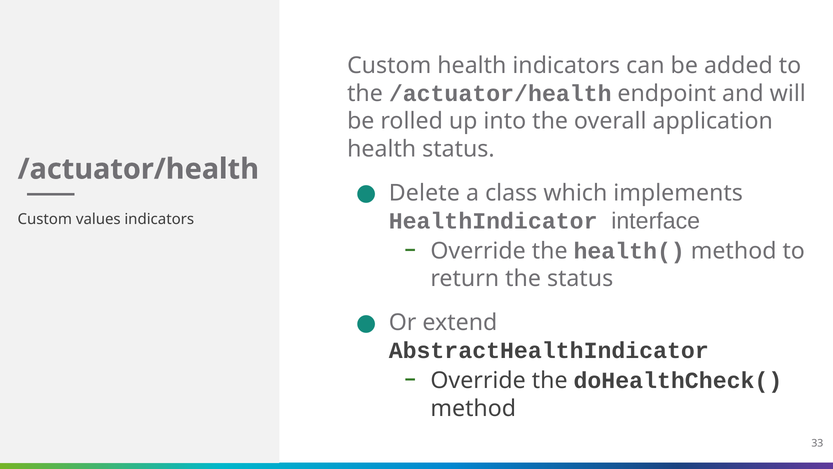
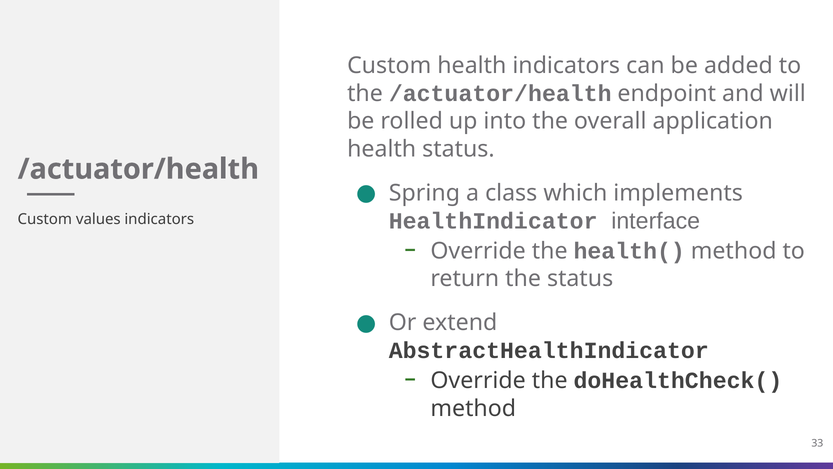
Delete: Delete -> Spring (424, 193)
